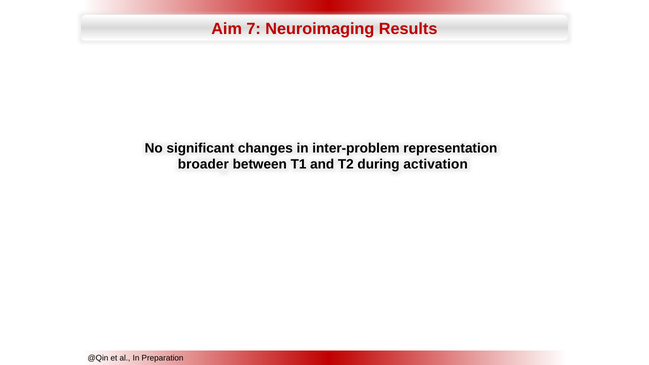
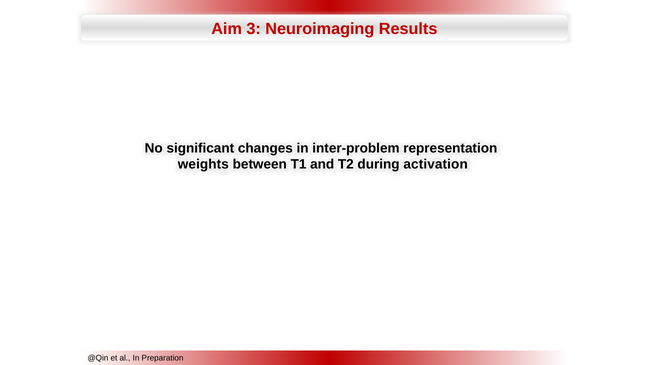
7: 7 -> 3 (254, 29)
broader: broader -> weights (203, 164)
